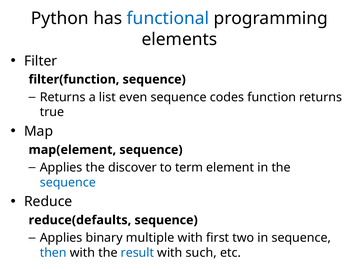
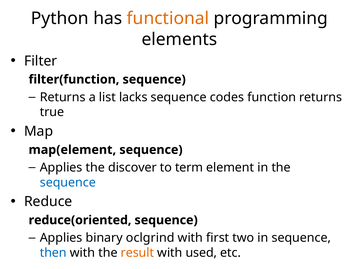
functional colour: blue -> orange (168, 18)
even: even -> lacks (133, 97)
reduce(defaults: reduce(defaults -> reduce(oriented (80, 220)
multiple: multiple -> oclgrind (150, 238)
result colour: blue -> orange (137, 253)
such: such -> used (201, 253)
